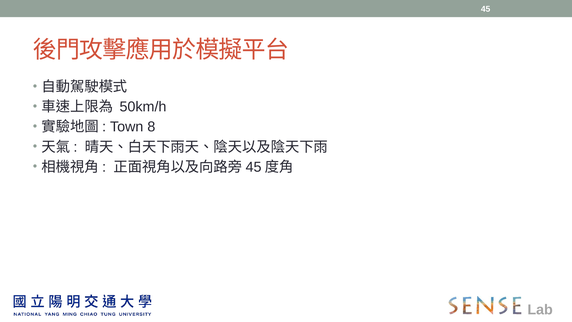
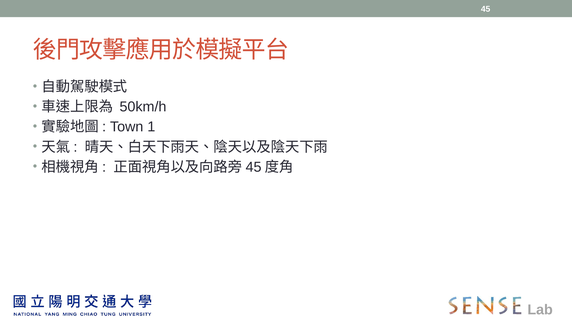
8: 8 -> 1 (151, 127)
